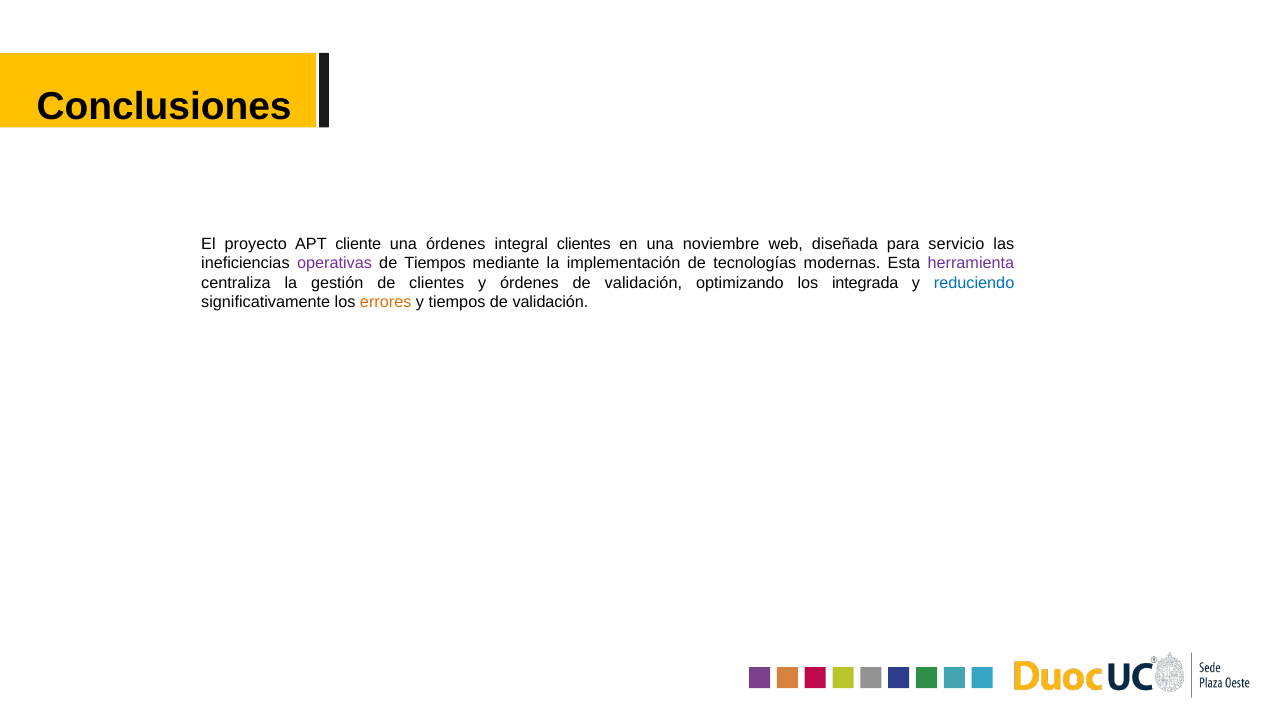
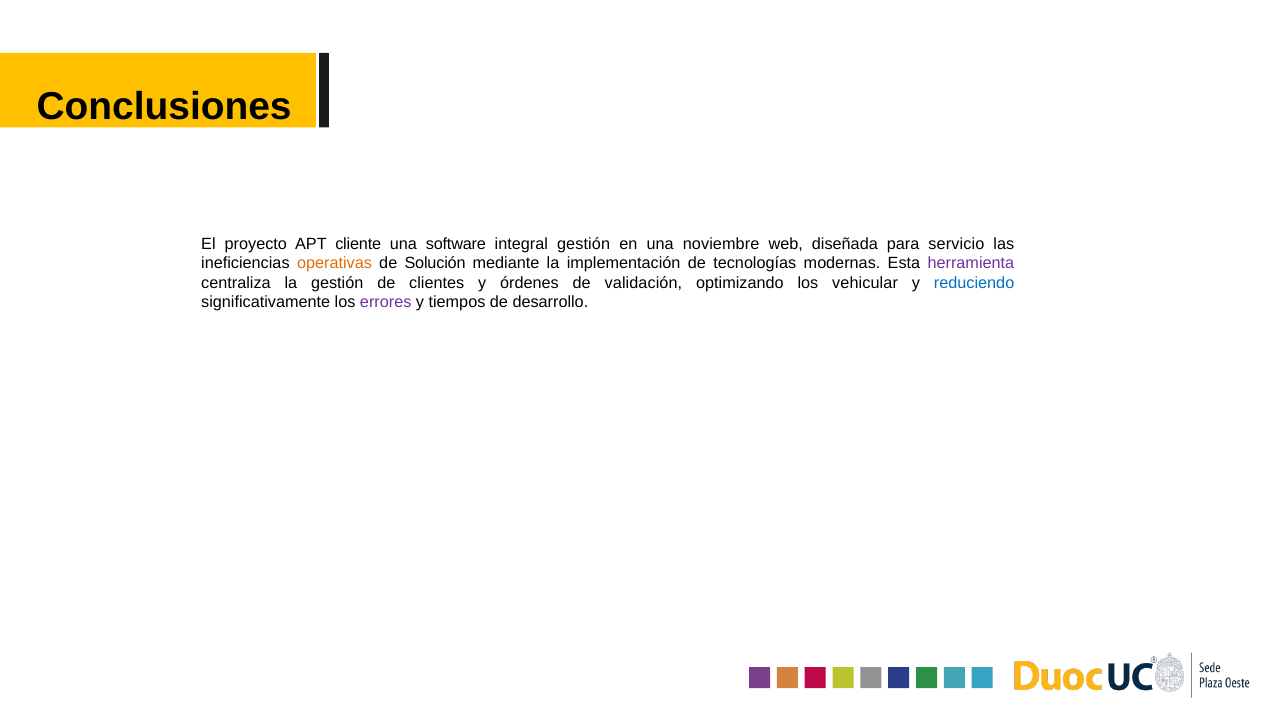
una órdenes: órdenes -> software (456, 244)
integral clientes: clientes -> gestión (584, 244)
operativas colour: purple -> orange (334, 263)
de Tiempos: Tiempos -> Solución (435, 263)
integrada: integrada -> vehicular (865, 283)
errores colour: orange -> purple (386, 302)
tiempos de validación: validación -> desarrollo (550, 302)
